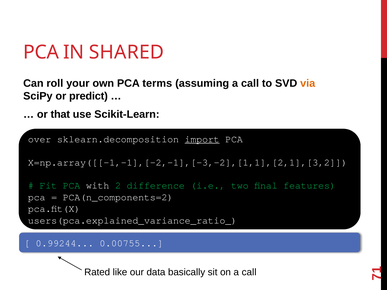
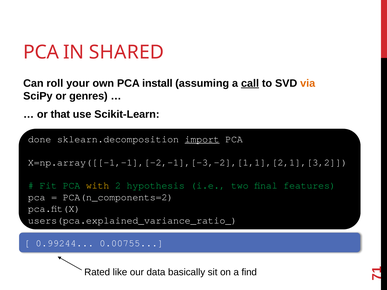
terms: terms -> install (157, 83)
call underline: none -> present (250, 83)
predict: predict -> genres (88, 96)
over: over -> done (40, 139)
with colour: white -> yellow (98, 186)
difference: difference -> hypothesis (156, 186)
on a call: call -> find (249, 272)
